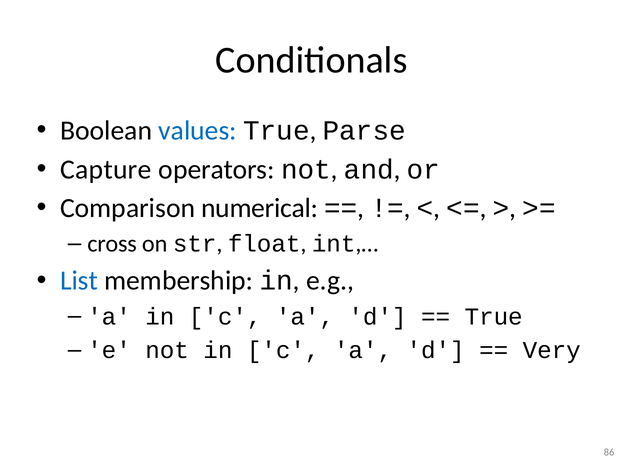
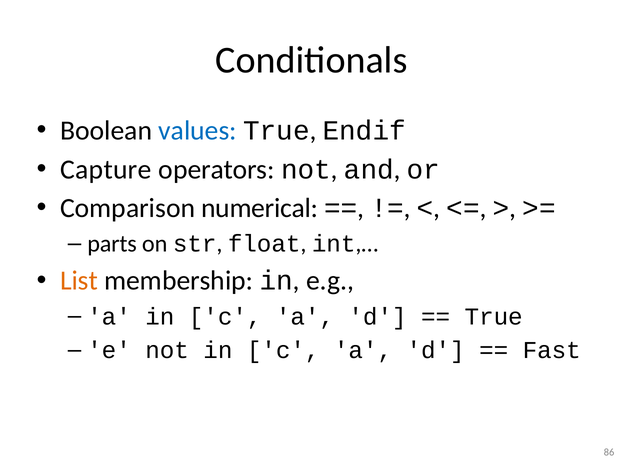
Parse: Parse -> Endif (364, 131)
cross: cross -> parts (112, 244)
List colour: blue -> orange (79, 281)
Very: Very -> Fast (552, 351)
